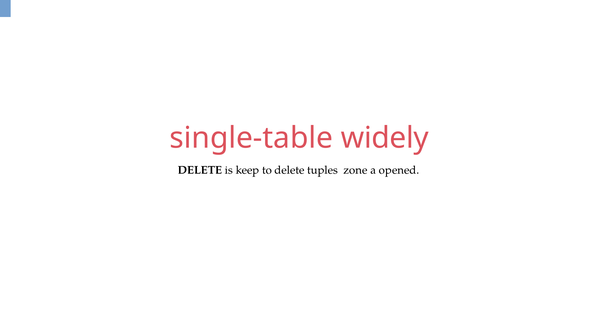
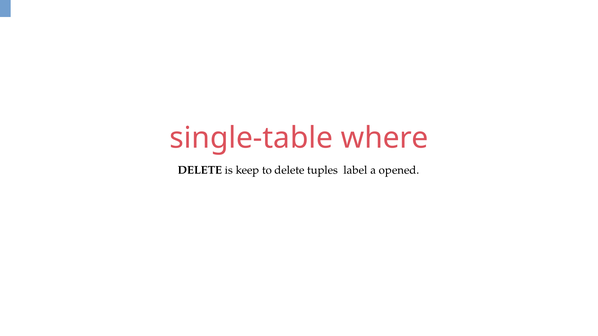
widely: widely -> where (385, 138)
zone: zone -> label (355, 170)
